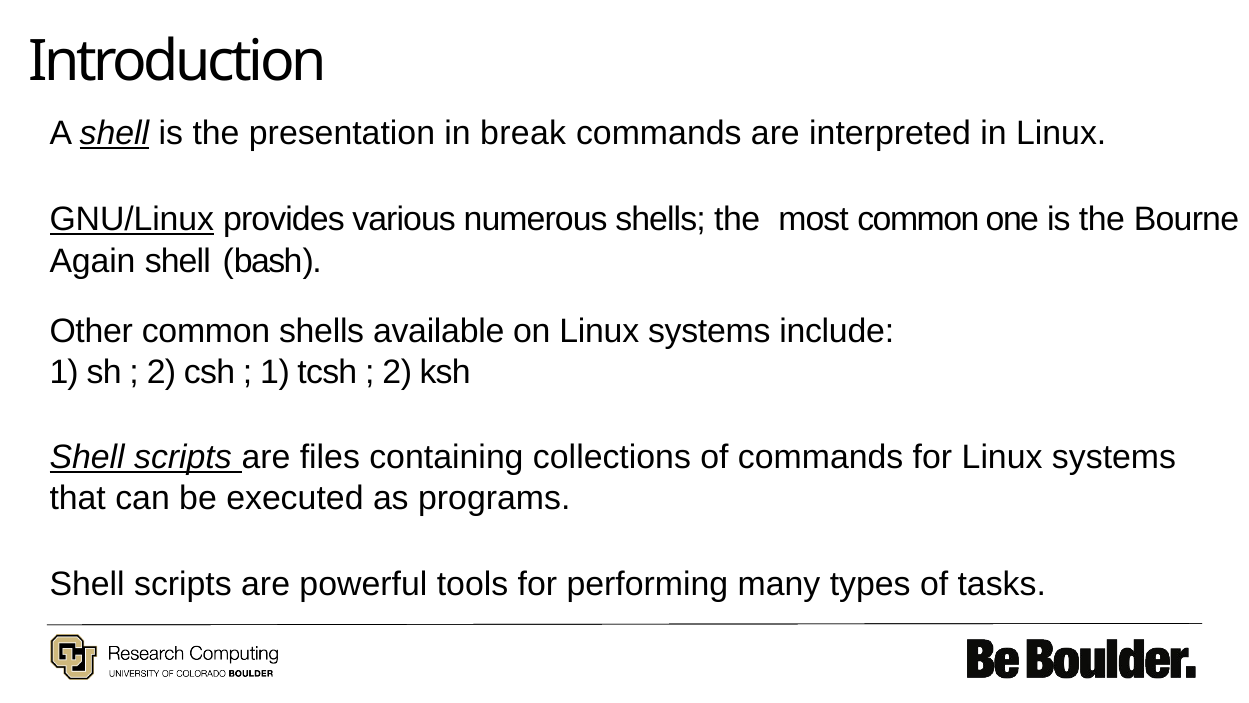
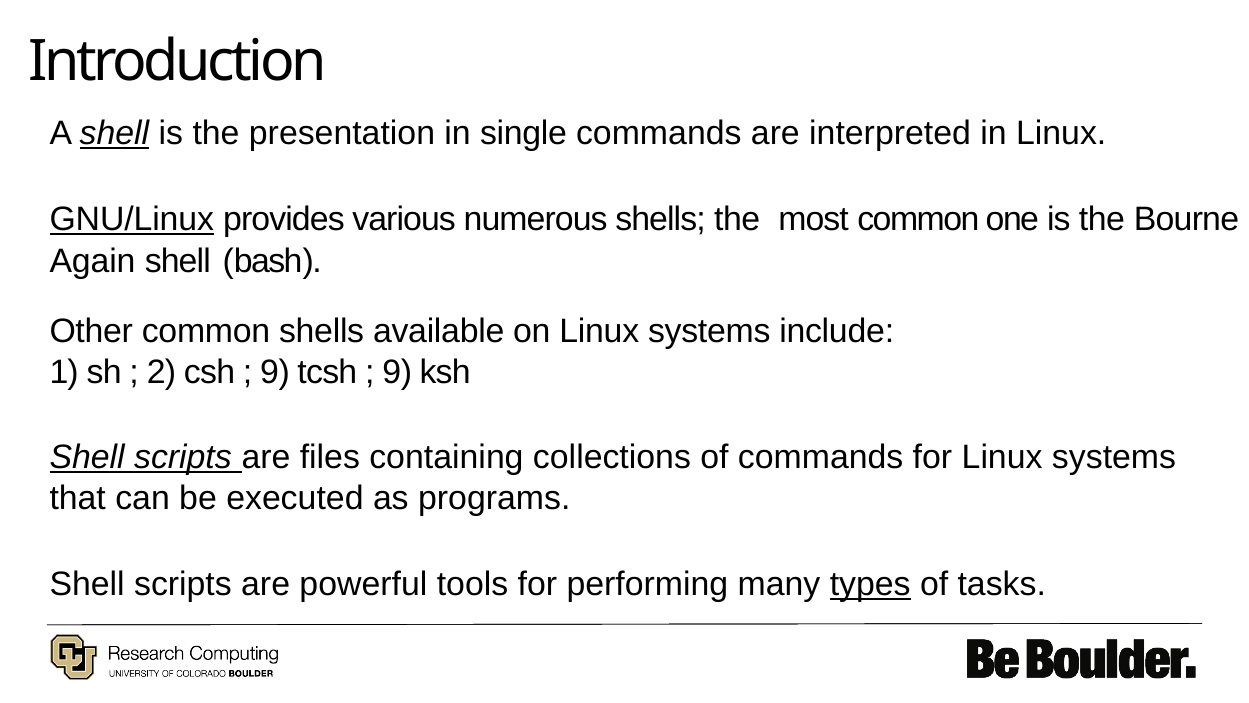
break: break -> single (524, 133)
1: 1 -> 9 (275, 372)
2: 2 -> 9 (397, 372)
types underline: none -> present (870, 584)
